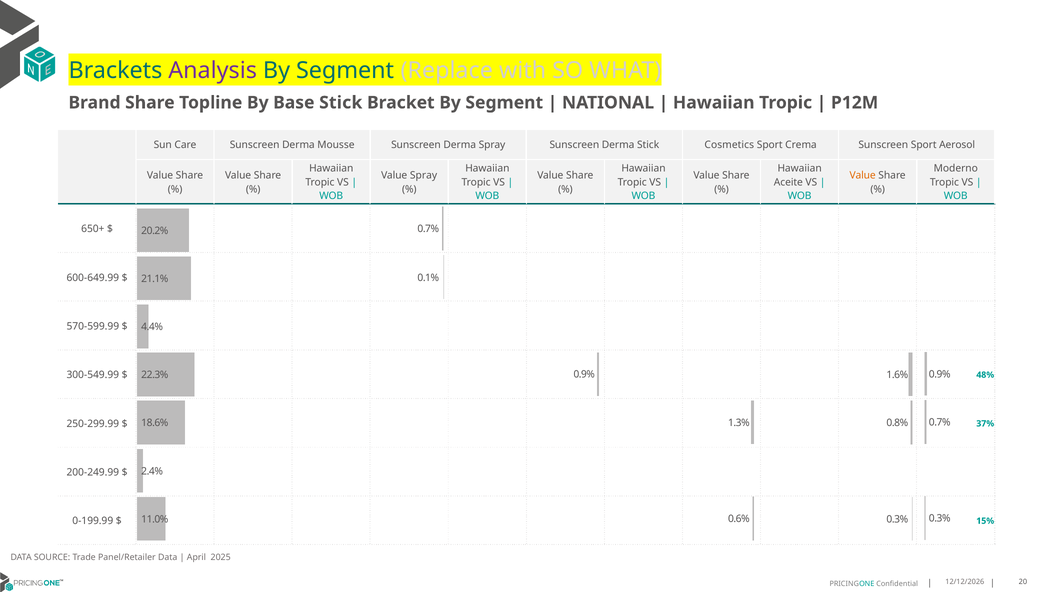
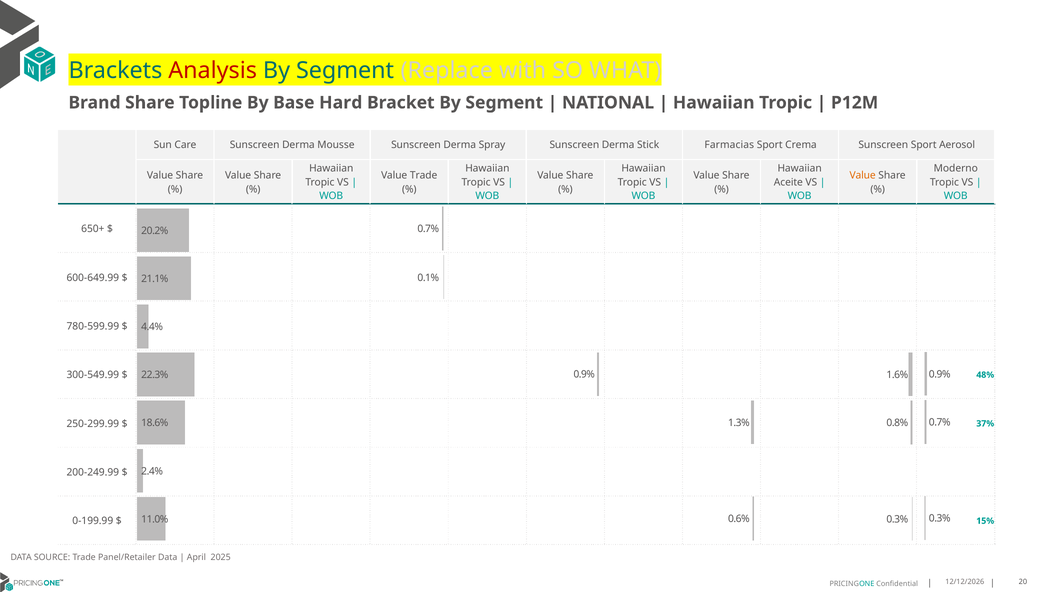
Analysis colour: purple -> red (213, 71)
Base Stick: Stick -> Hard (341, 103)
Cosmetics: Cosmetics -> Farmacias (729, 145)
Value Spray: Spray -> Trade (424, 175)
570-599.99: 570-599.99 -> 780-599.99 (93, 327)
